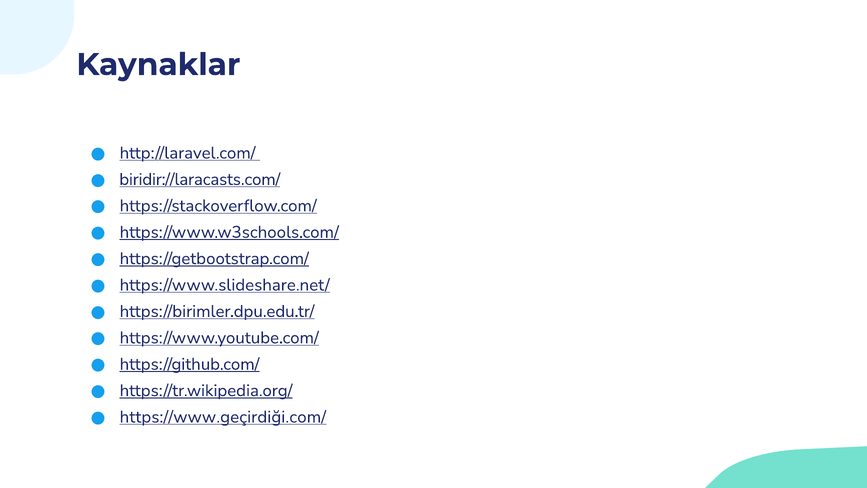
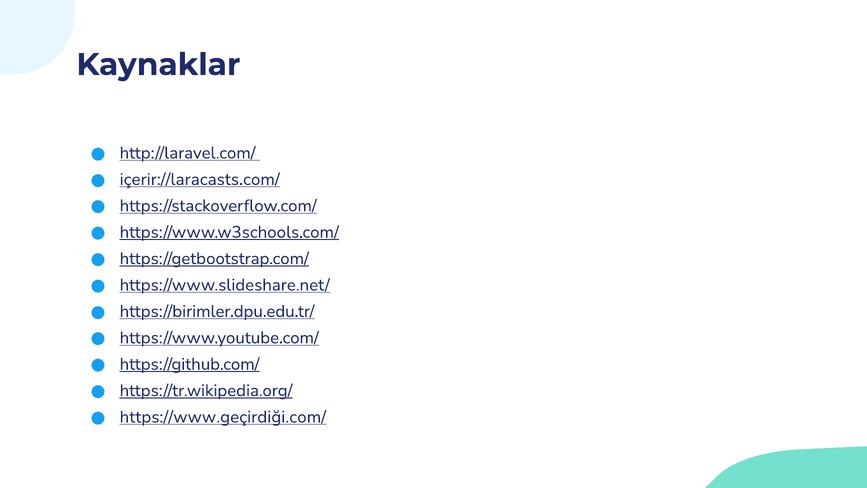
biridir://laracasts.com/: biridir://laracasts.com/ -> içerir://laracasts.com/ (200, 179)
